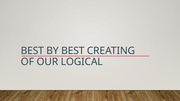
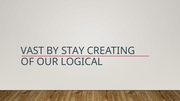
BEST: BEST -> VAST (32, 51)
BY BEST: BEST -> STAY (73, 51)
